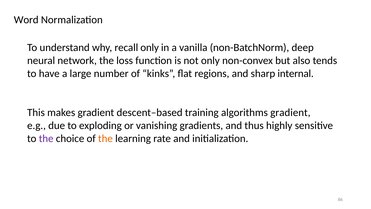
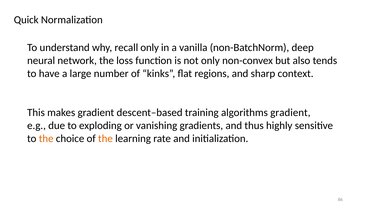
Word: Word -> Quick (26, 20)
internal: internal -> context (296, 73)
the colour: purple -> orange (46, 138)
